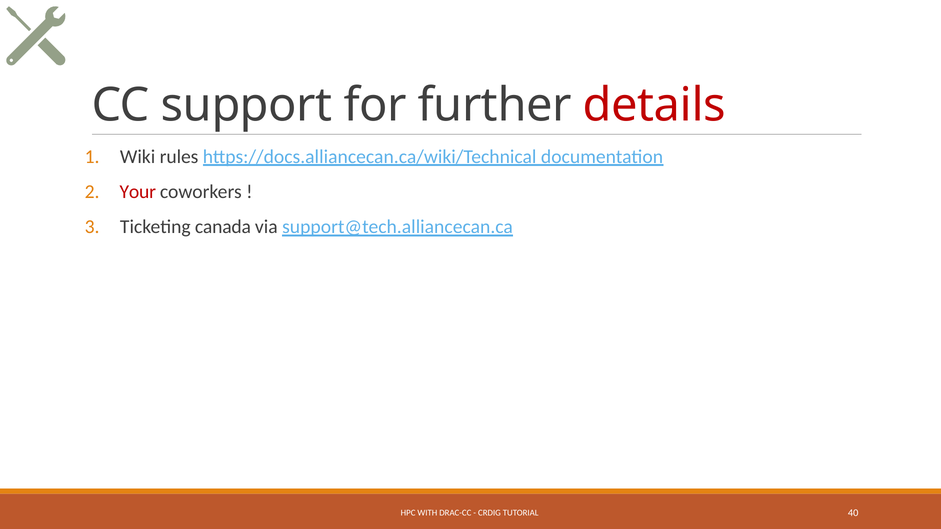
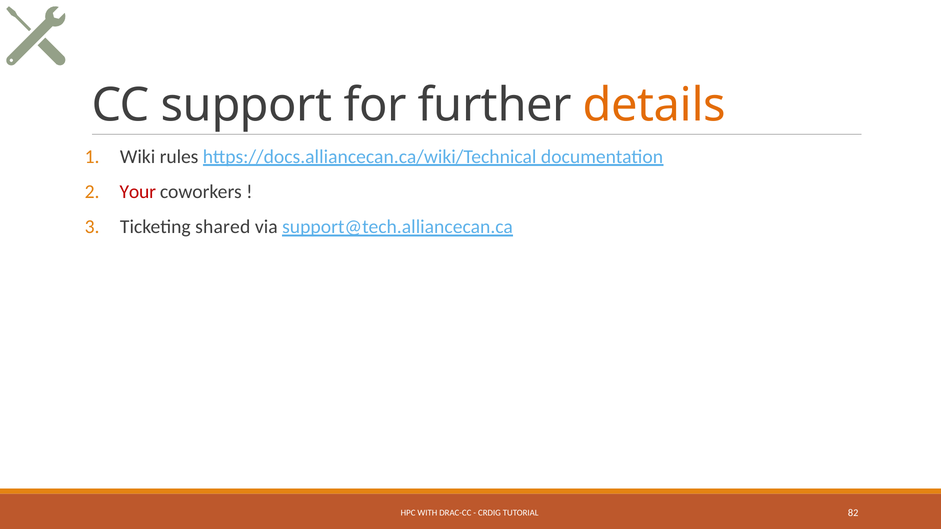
details colour: red -> orange (654, 105)
canada: canada -> shared (223, 227)
40: 40 -> 82 (853, 513)
